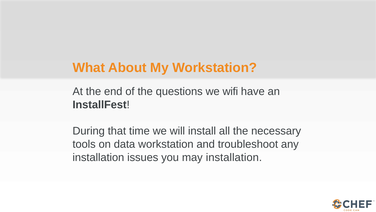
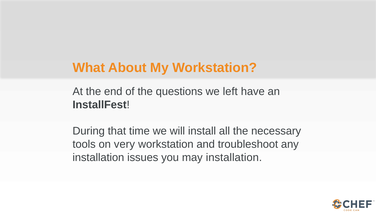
wifi: wifi -> left (230, 91)
data: data -> very (124, 144)
